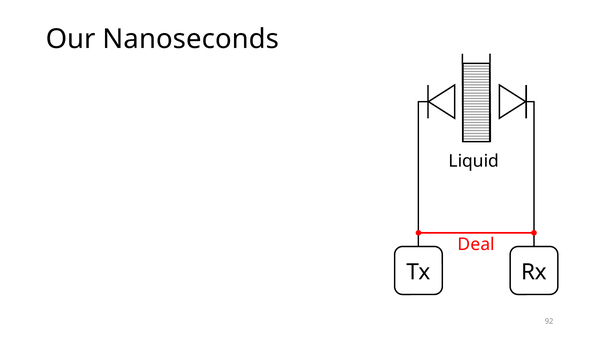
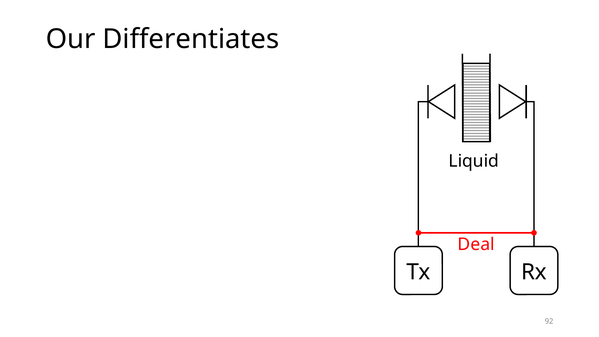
Nanoseconds: Nanoseconds -> Differentiates (191, 39)
